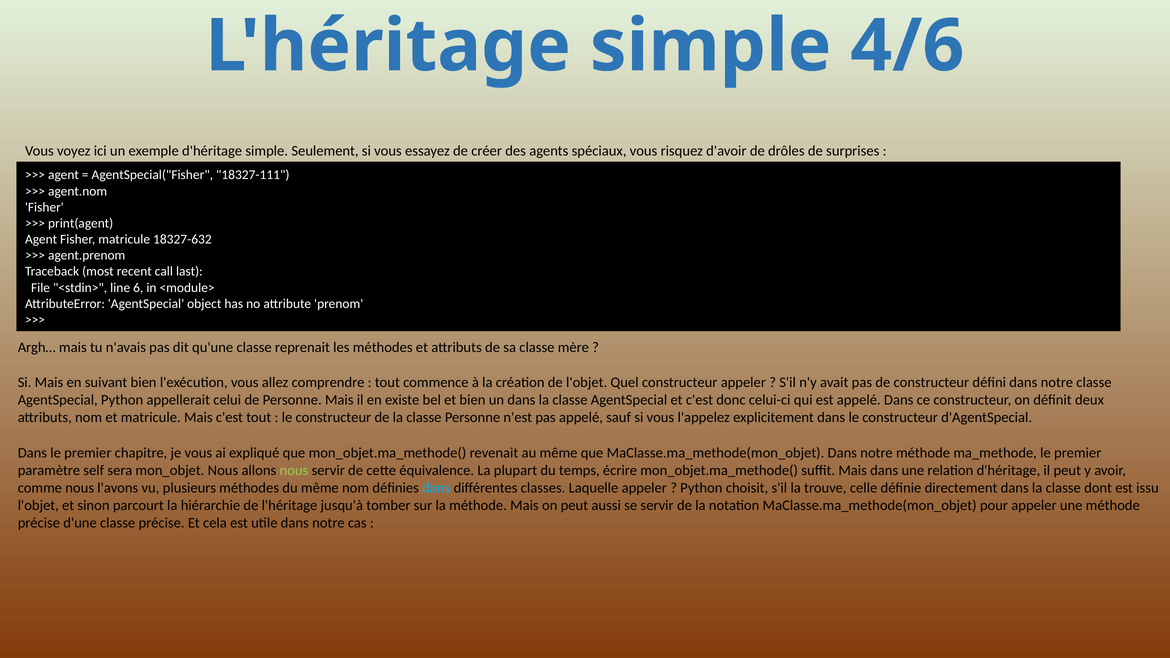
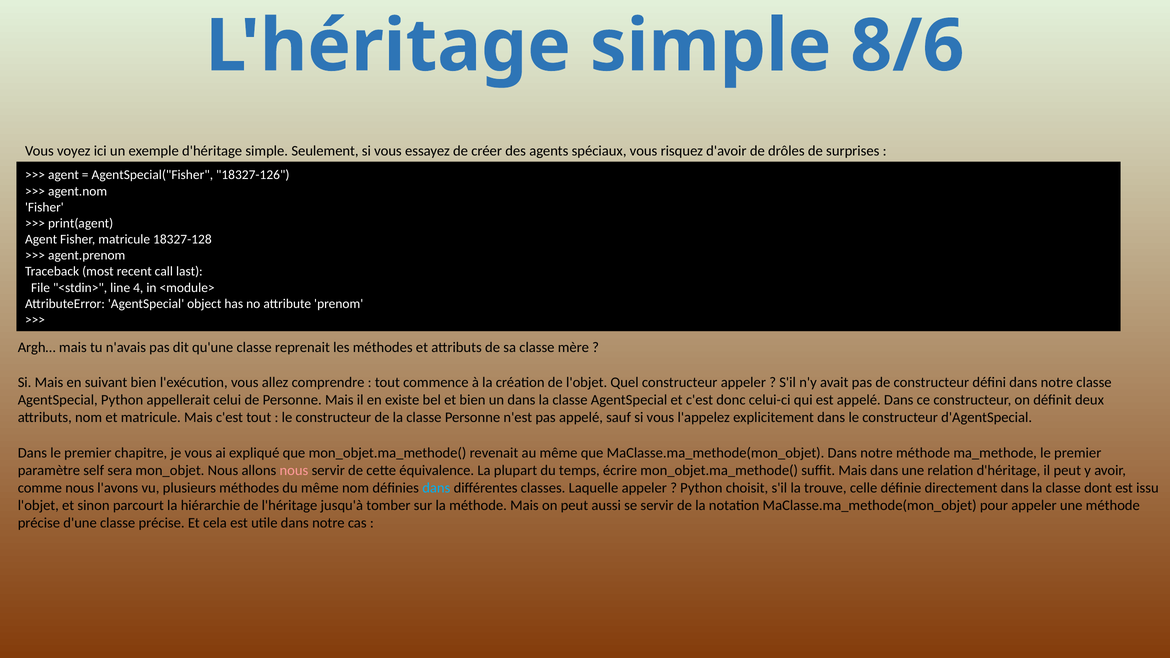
4/6: 4/6 -> 8/6 (907, 46)
18327-111: 18327-111 -> 18327-126 (253, 175)
18327-632: 18327-632 -> 18327-128 (182, 239)
6: 6 -> 4 (138, 288)
nous colour: light green -> pink (294, 470)
